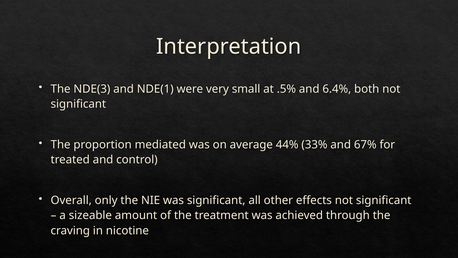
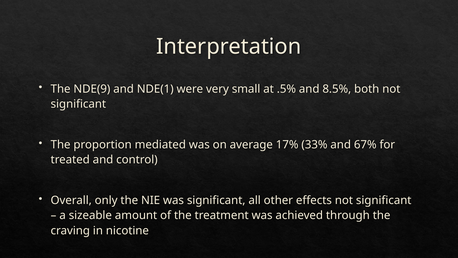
NDE(3: NDE(3 -> NDE(9 (92, 89)
6.4%: 6.4% -> 8.5% (337, 89)
44%: 44% -> 17% (287, 144)
